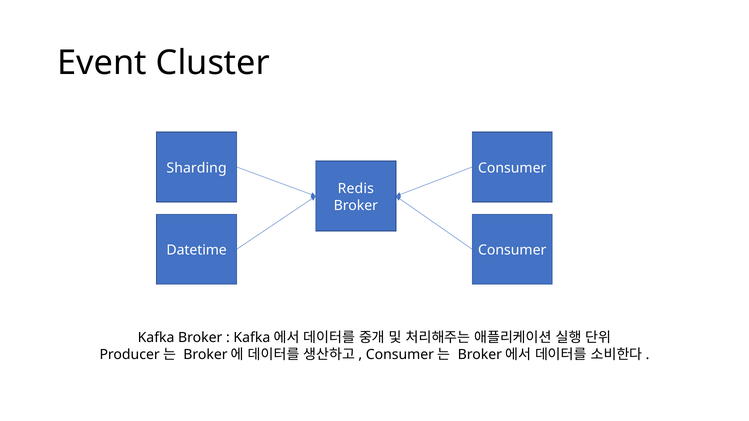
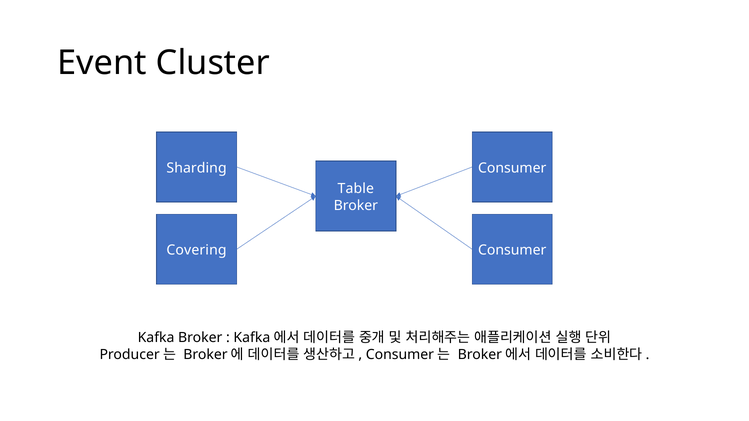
Redis: Redis -> Table (356, 189)
Datetime: Datetime -> Covering (197, 250)
